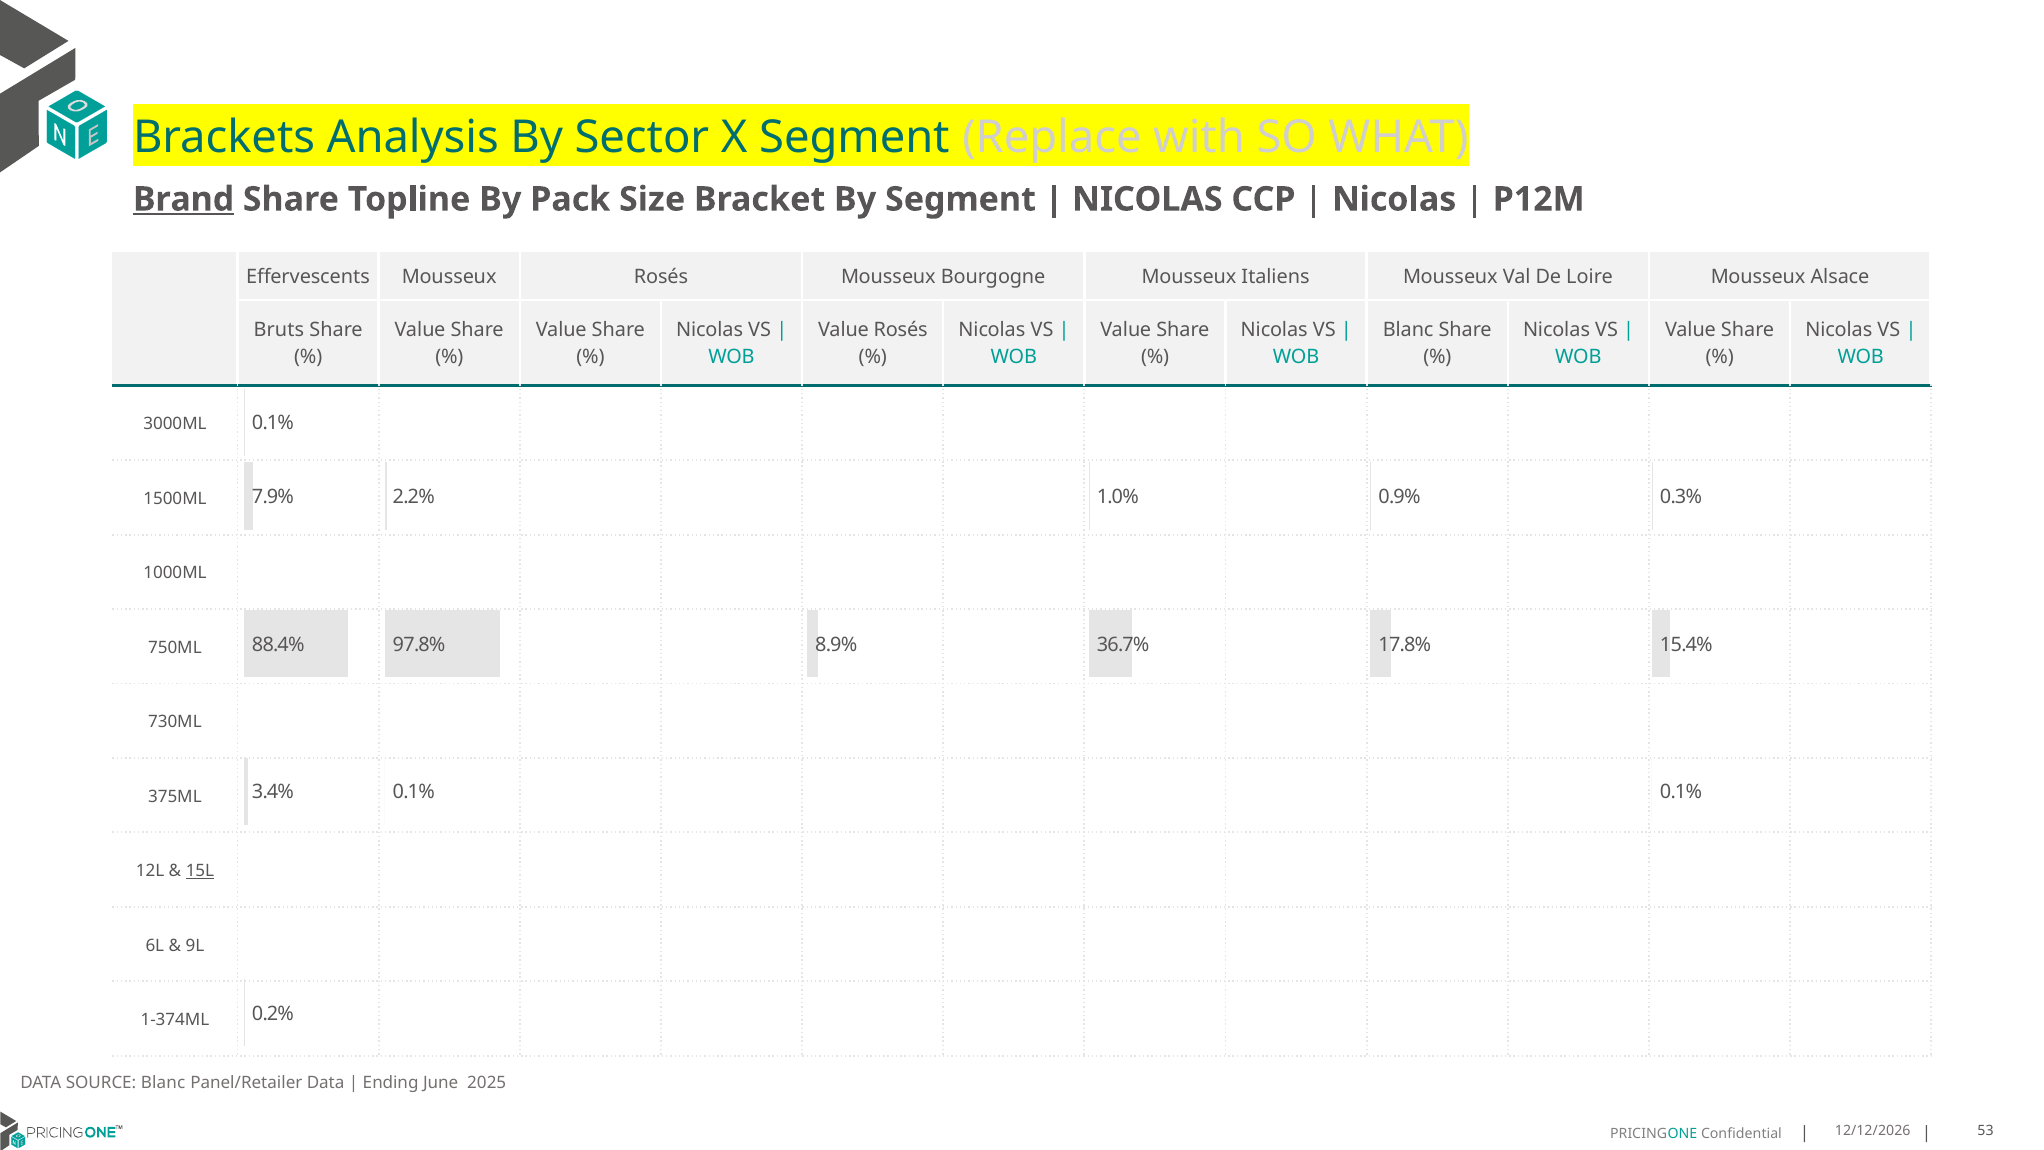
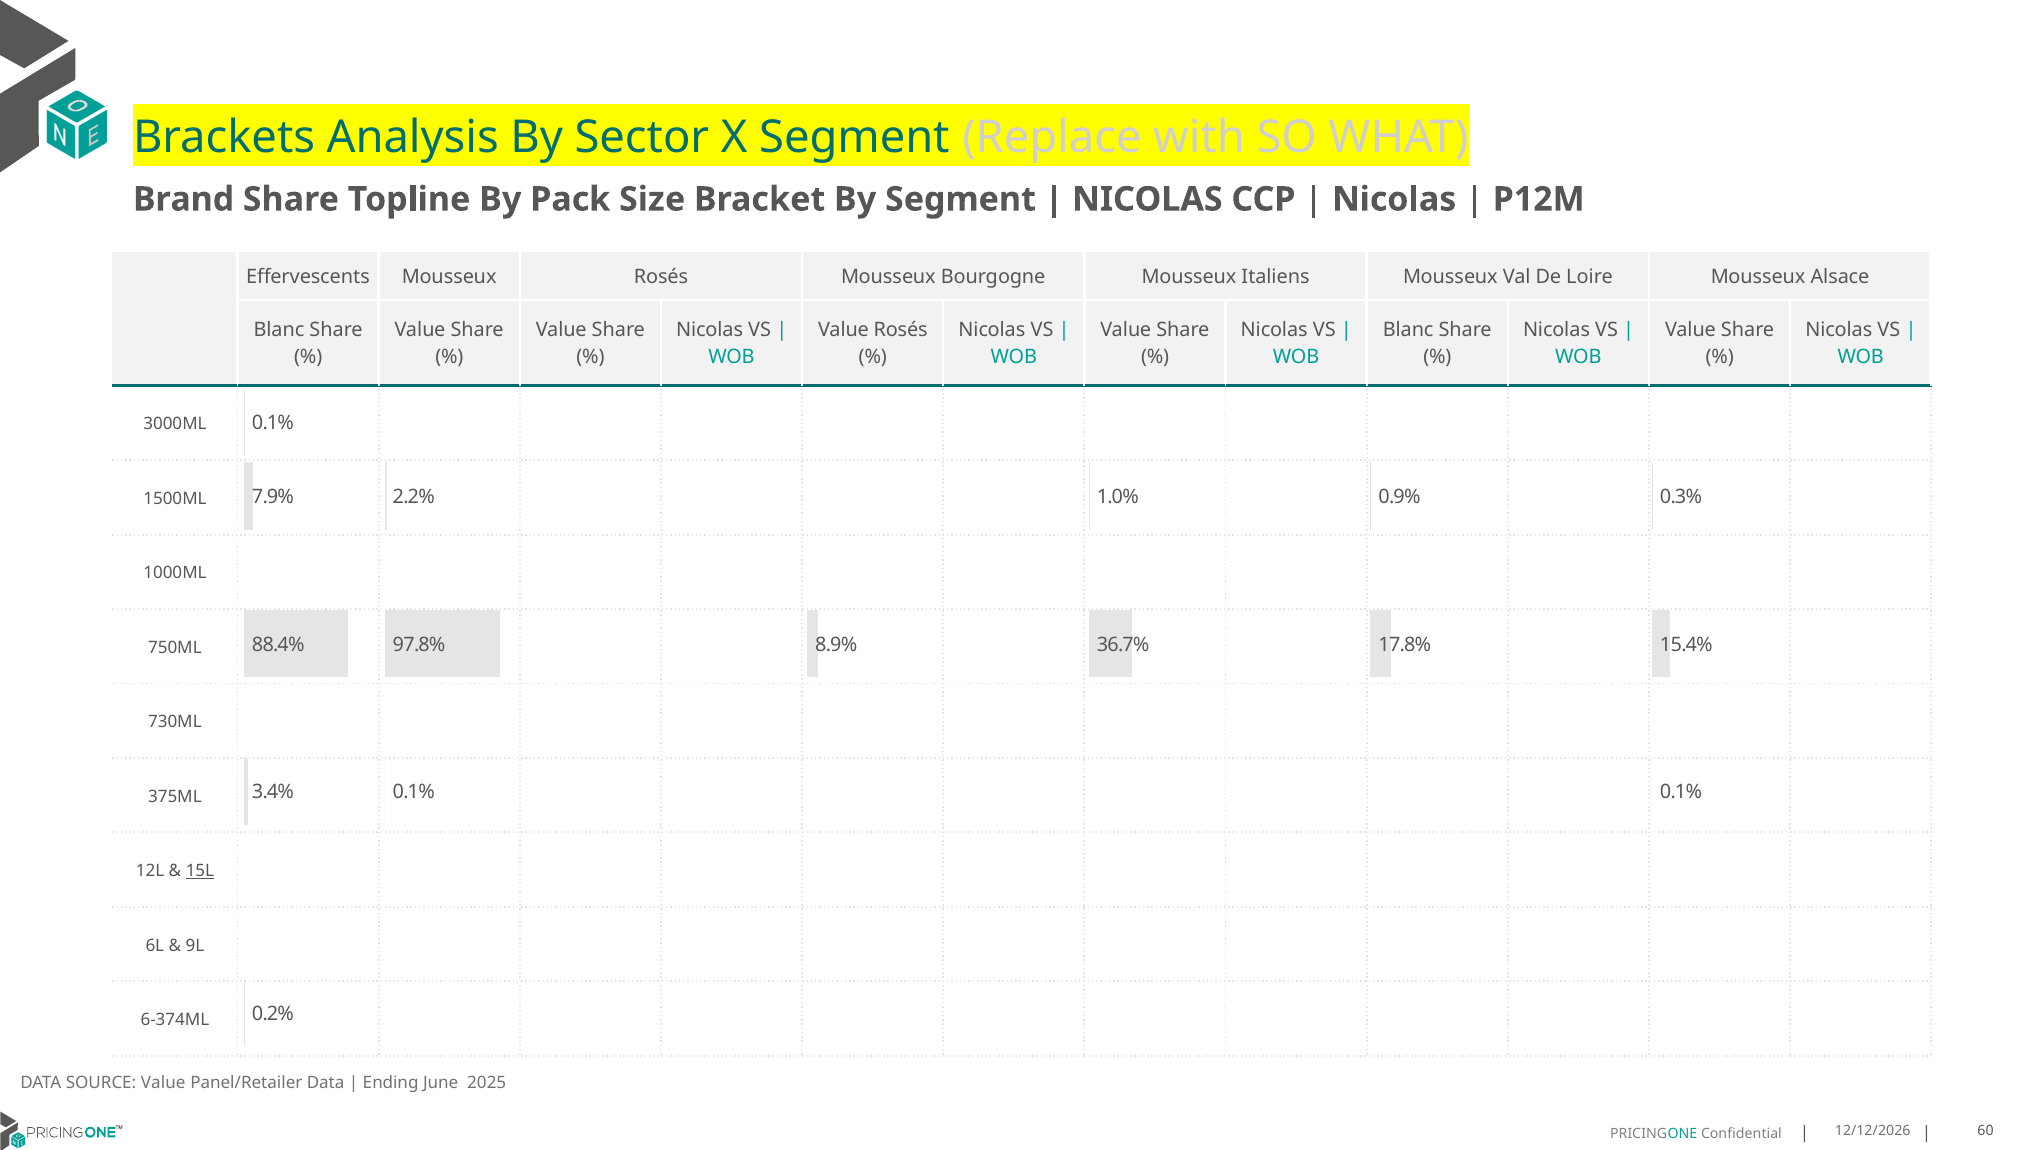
Brand underline: present -> none (184, 199)
Bruts: Bruts -> Blanc (279, 330)
1-374ML: 1-374ML -> 6-374ML (175, 1020)
SOURCE Blanc: Blanc -> Value (163, 1083)
53: 53 -> 60 (1986, 1130)
